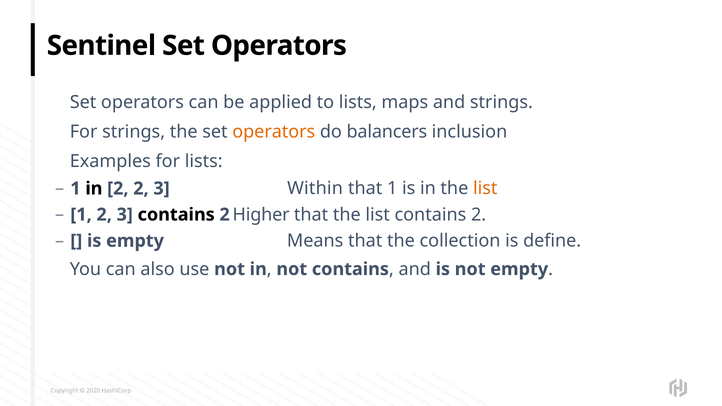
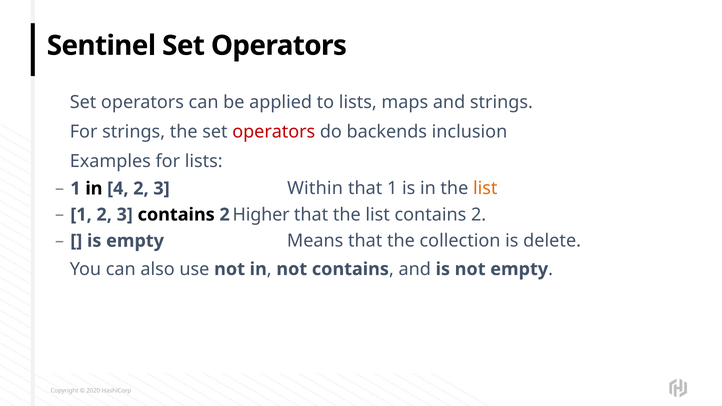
operators colour: orange -> red (274, 132)
balancers: balancers -> backends (387, 132)
in 2: 2 -> 4 (118, 189)
define: define -> delete (552, 241)
